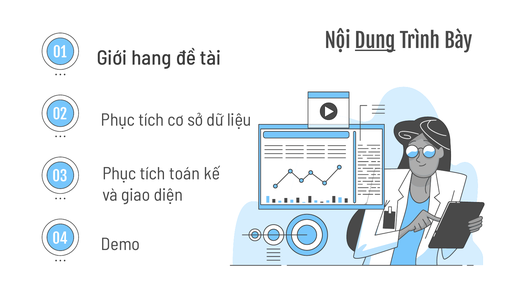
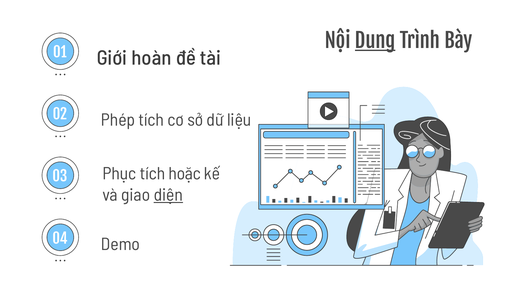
hang: hang -> hoàn (152, 58)
Phục: Phục -> Phép (118, 120)
toán: toán -> hoặc (185, 174)
diện underline: none -> present (168, 195)
